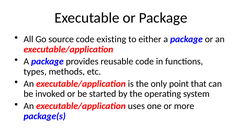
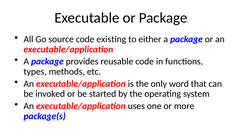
point: point -> word (179, 84)
